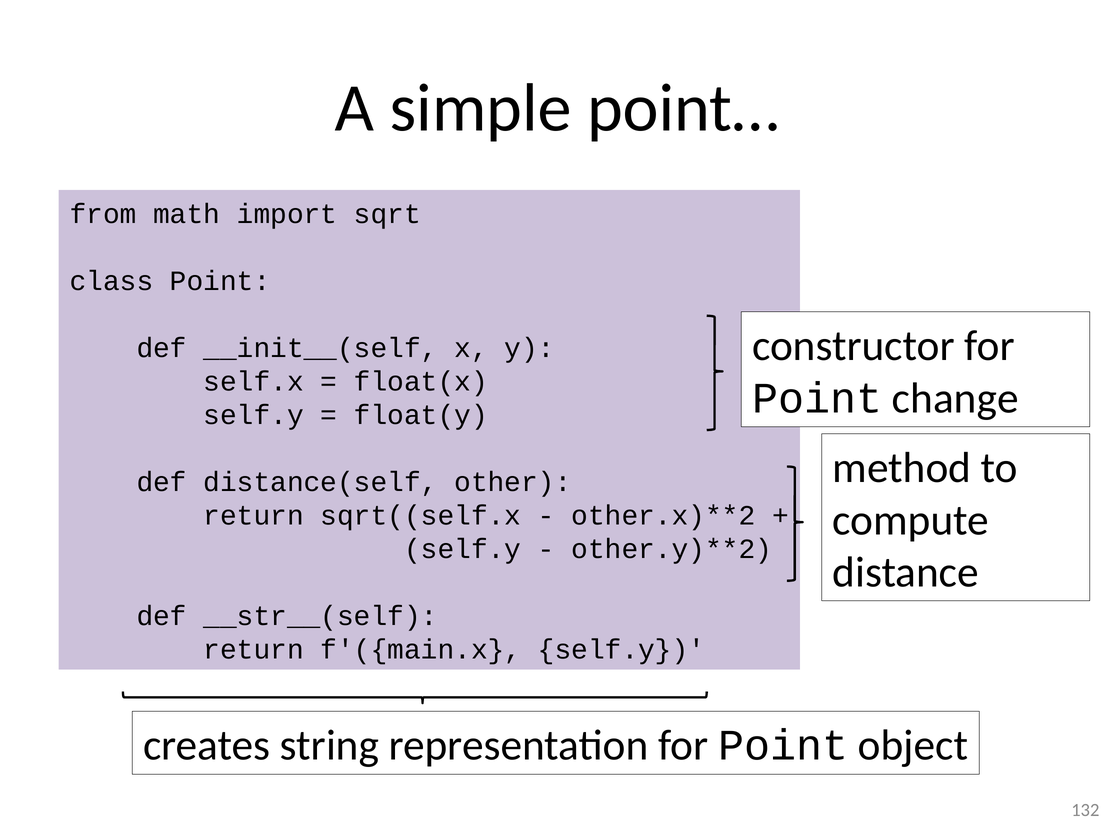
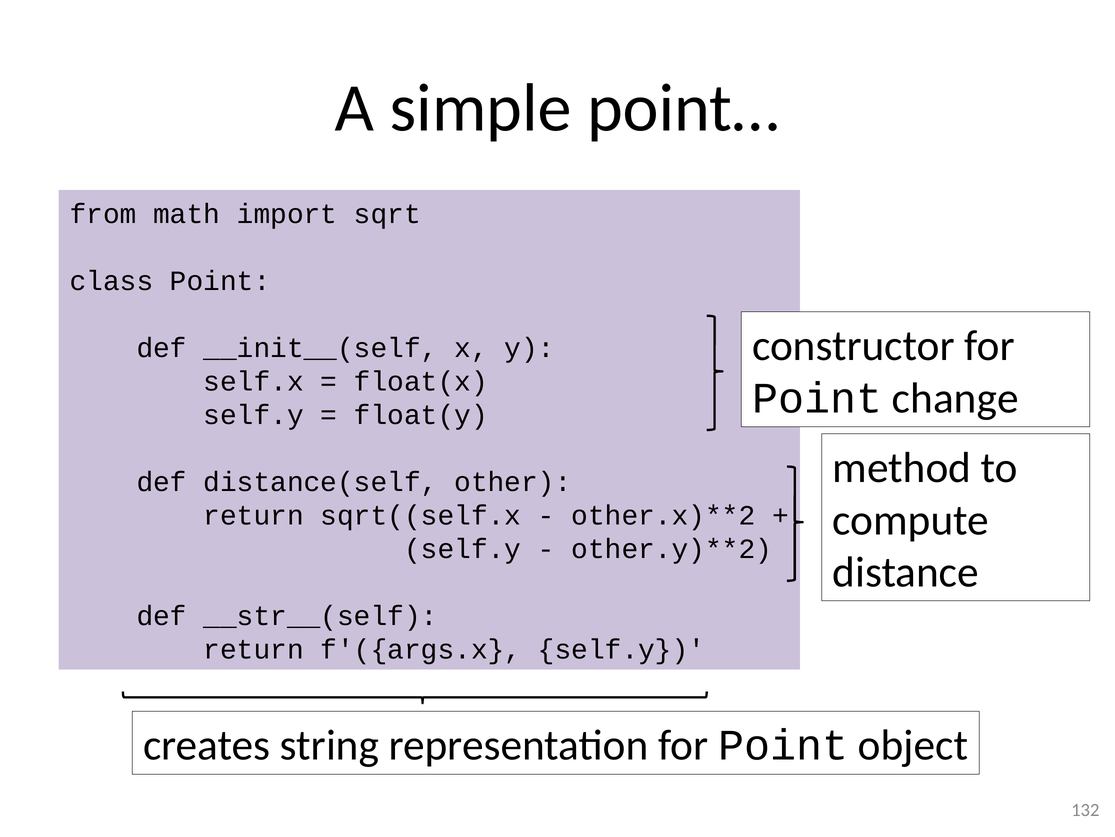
f'({main.x: f'({main.x -> f'({args.x (421, 649)
